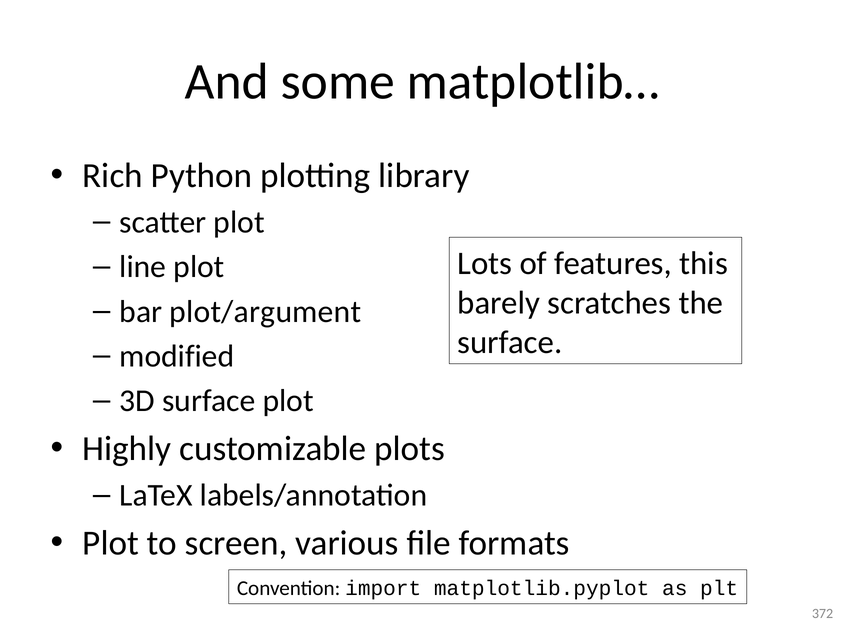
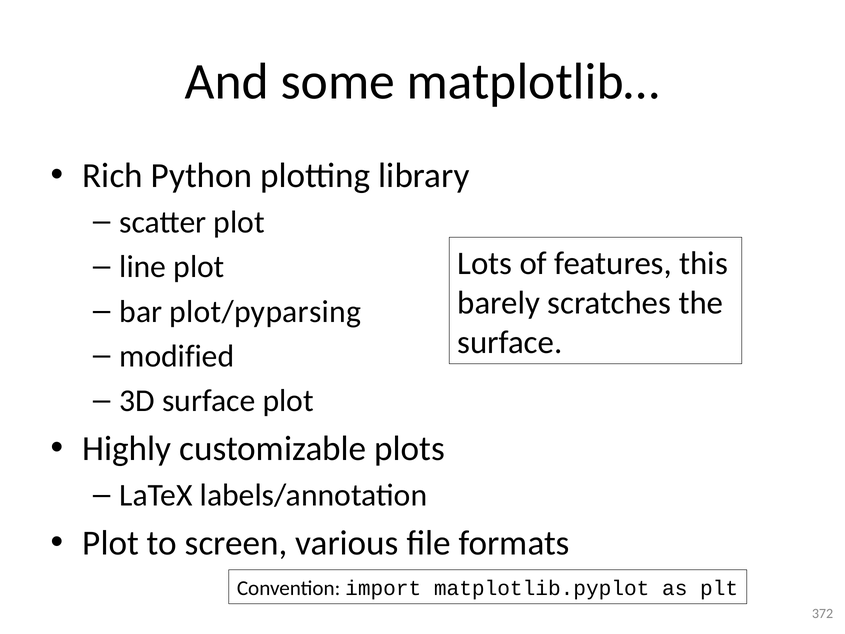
plot/argument: plot/argument -> plot/pyparsing (265, 311)
